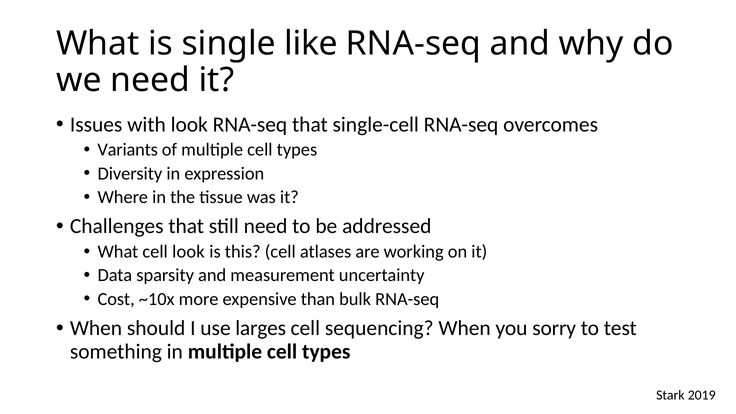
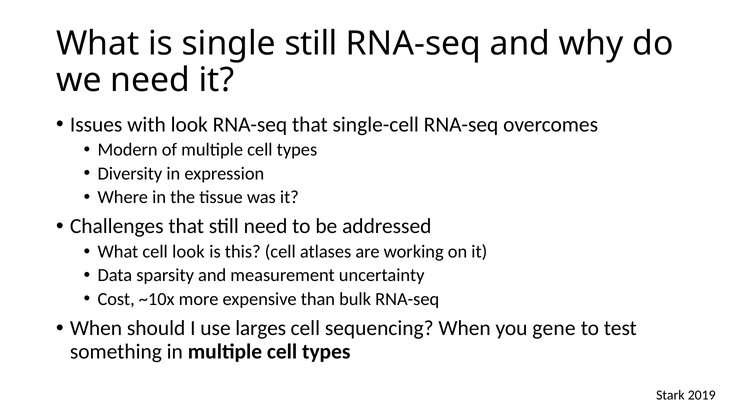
single like: like -> still (311, 44)
Variants: Variants -> Modern (128, 150)
sorry: sorry -> gene (554, 328)
